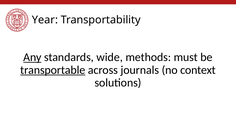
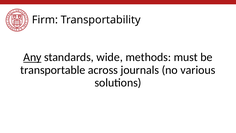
Year: Year -> Firm (45, 20)
transportable underline: present -> none (53, 70)
context: context -> various (198, 70)
